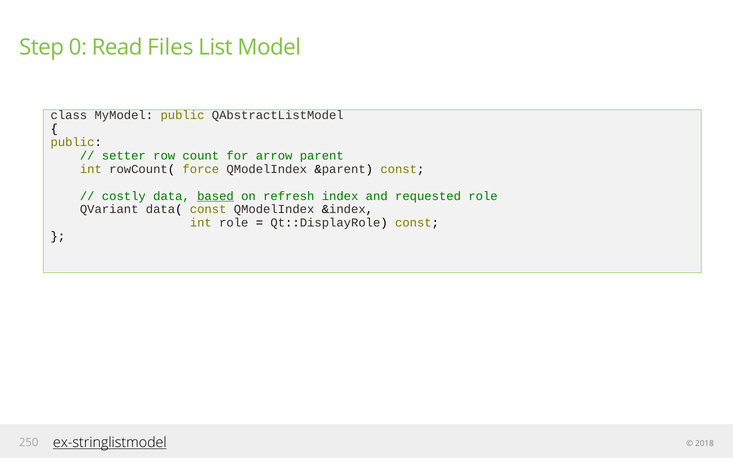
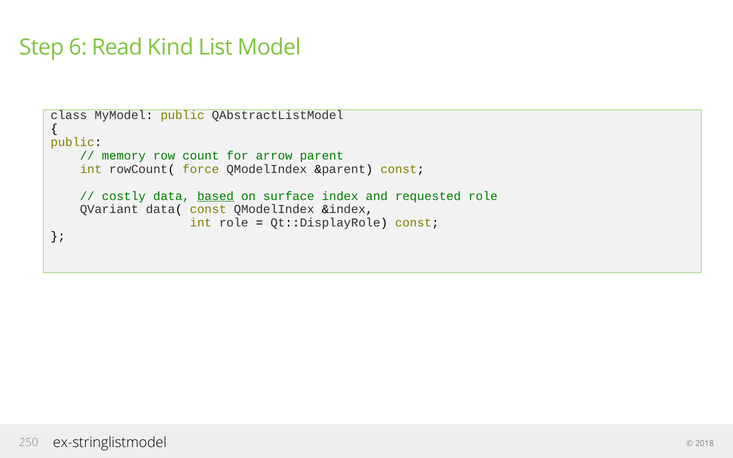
0: 0 -> 6 (78, 48)
Files: Files -> Kind (170, 48)
setter: setter -> memory (124, 156)
refresh: refresh -> surface (289, 196)
ex-stringlistmodel underline: present -> none (110, 443)
